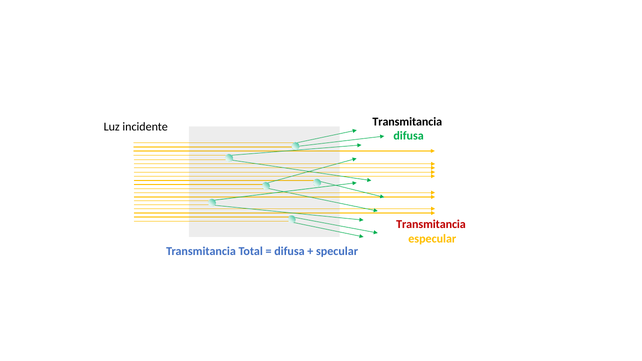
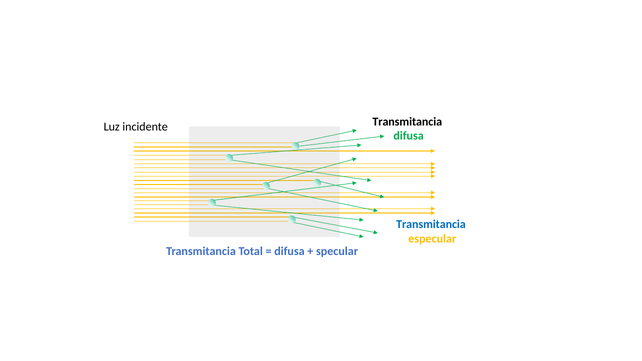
Transmitancia colour: red -> blue (431, 224)
